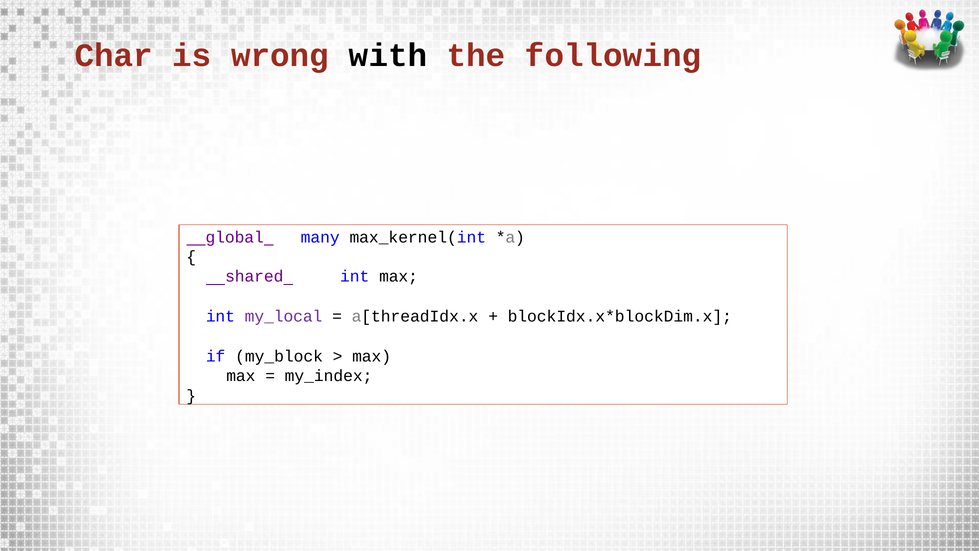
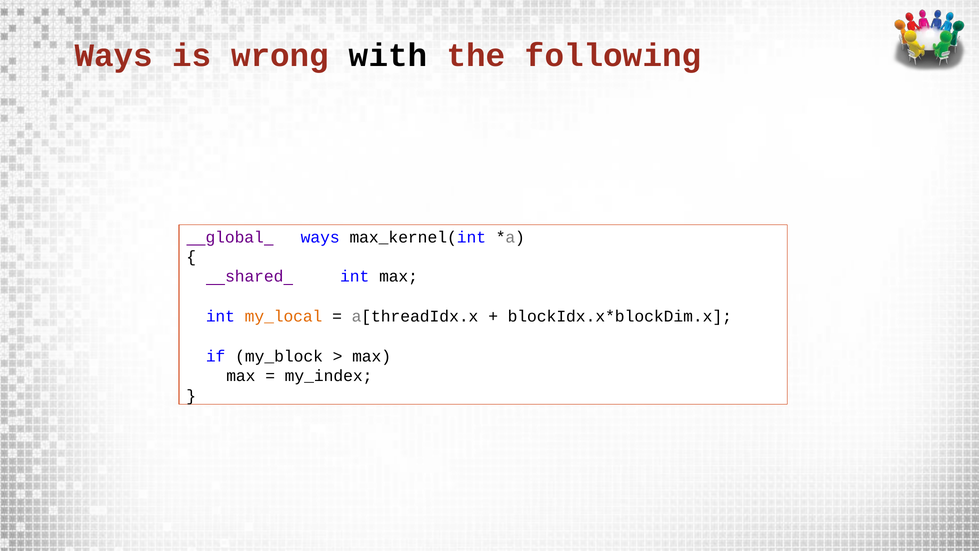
Char: Char -> Ways (114, 55)
global many: many -> ways (320, 237)
my_local colour: purple -> orange (284, 316)
